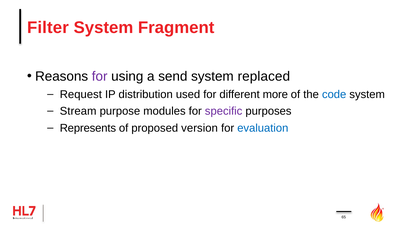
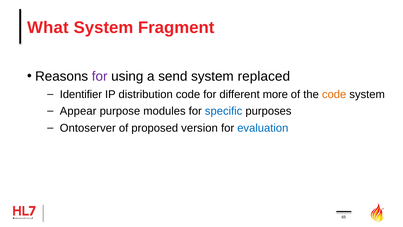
Filter: Filter -> What (48, 27)
Request: Request -> Identifier (81, 94)
distribution used: used -> code (188, 94)
code colour: blue -> orange (334, 94)
Stream: Stream -> Appear (78, 111)
specific colour: purple -> blue (224, 111)
Represents: Represents -> Ontoserver (88, 128)
